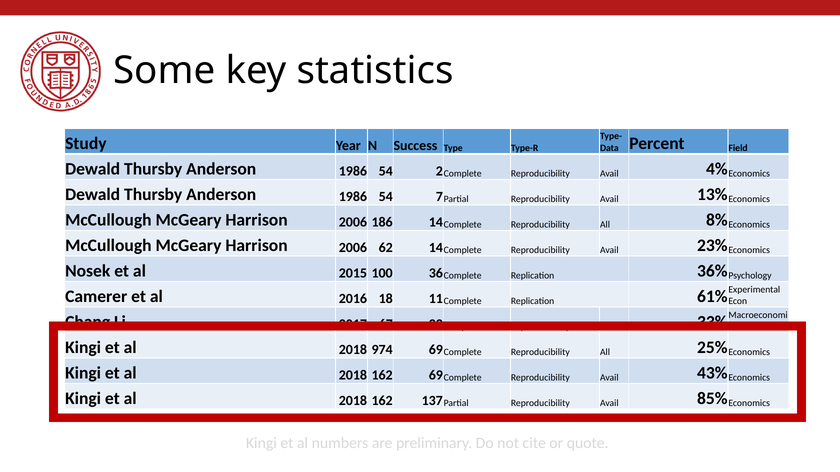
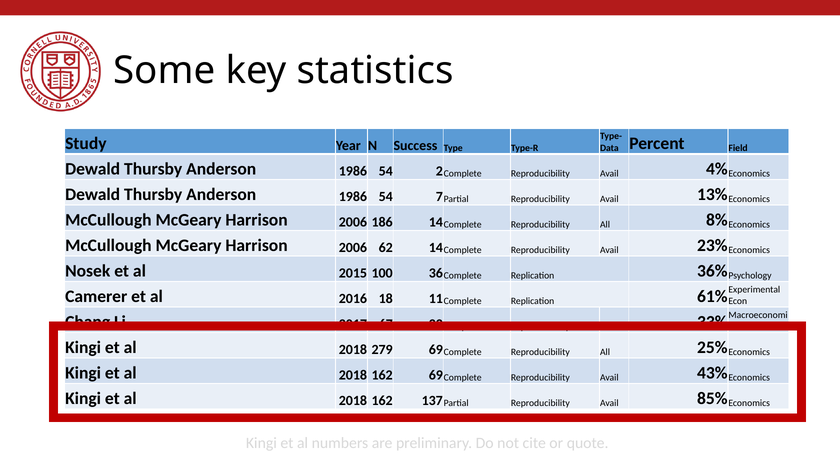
974: 974 -> 279 (382, 350)
